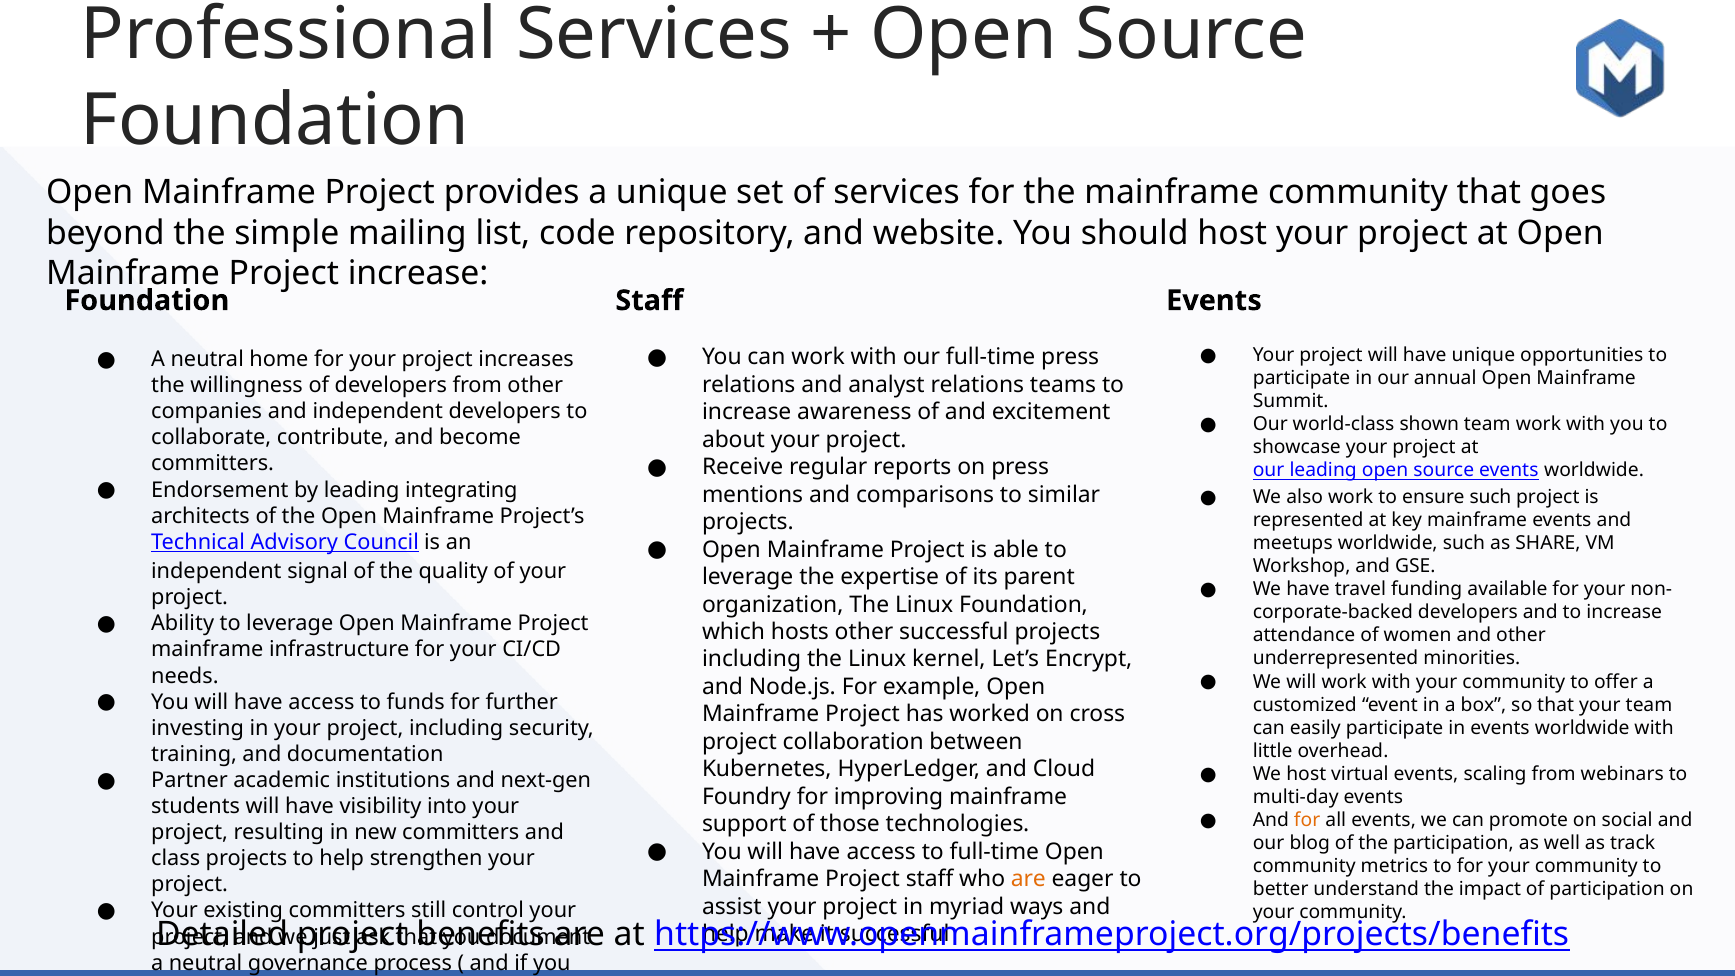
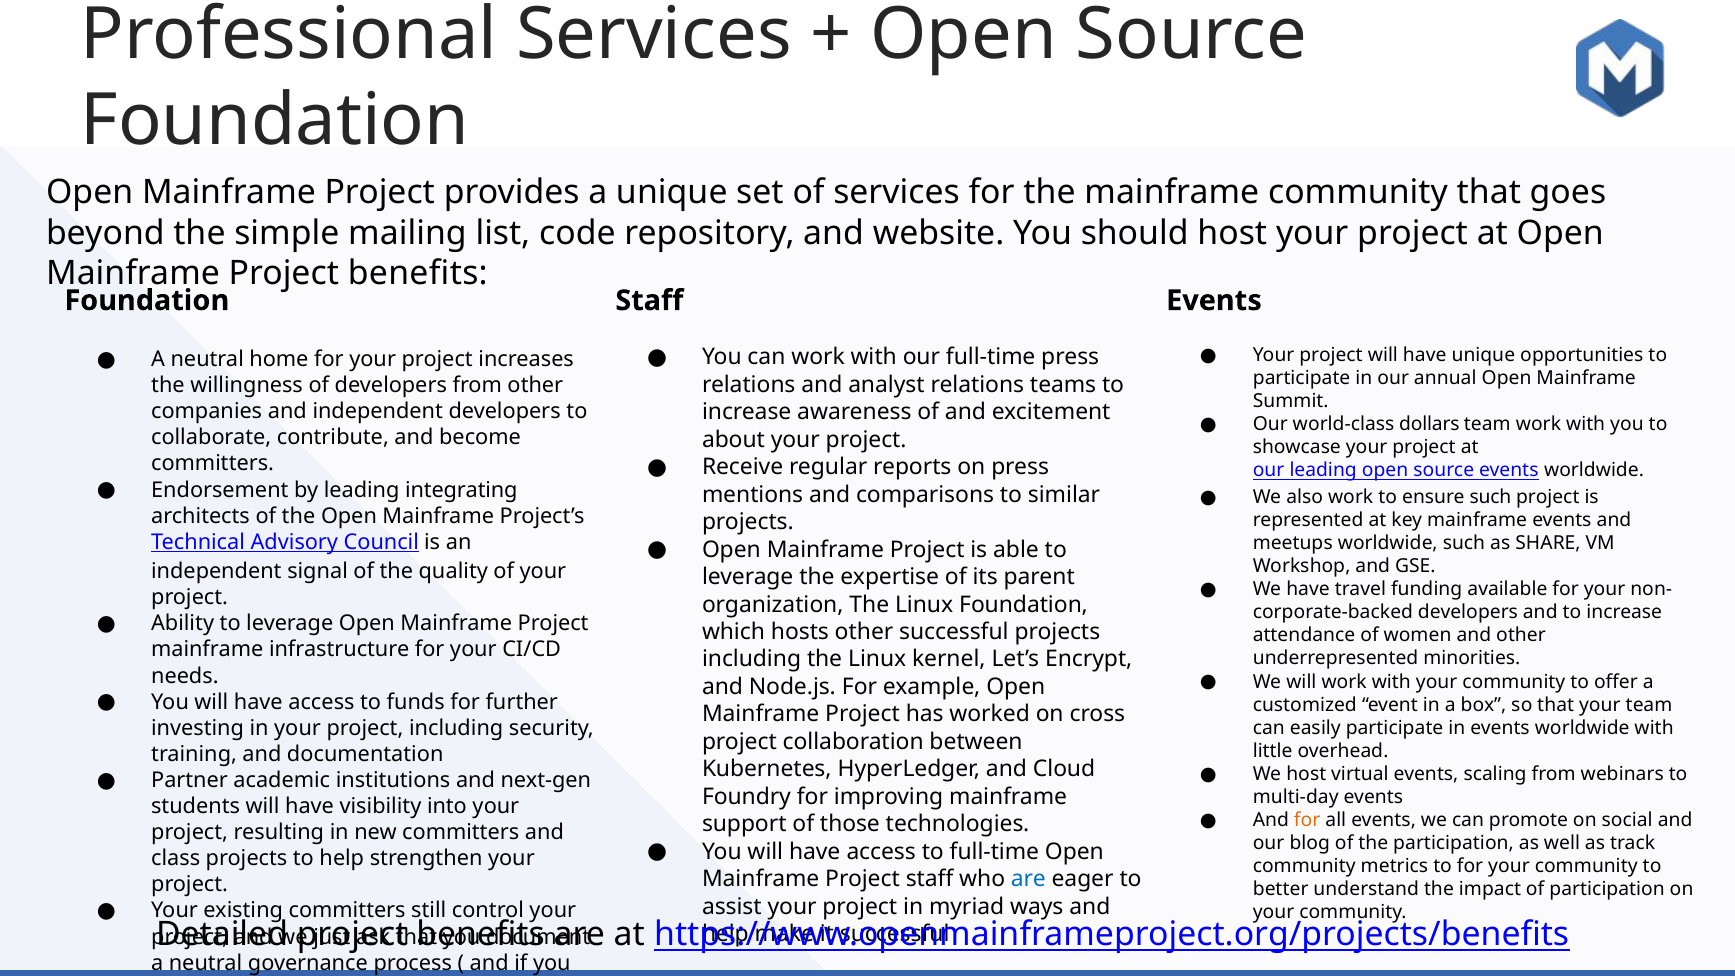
Mainframe Project increase: increase -> benefits (418, 274)
shown: shown -> dollars (1429, 424)
are colour: orange -> blue (1028, 879)
